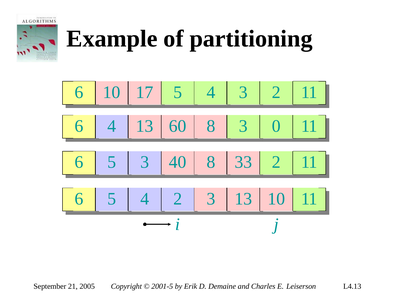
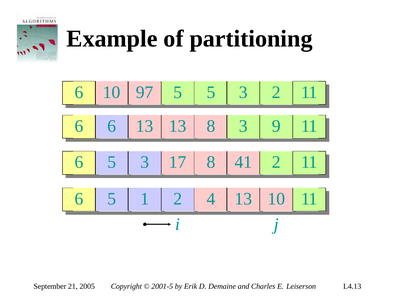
17: 17 -> 97 (145, 92)
4: 4 -> 5 (211, 92)
6 4: 4 -> 6 (112, 126)
13 60: 60 -> 13 (178, 126)
0: 0 -> 9 (276, 126)
40: 40 -> 17 (178, 162)
33: 33 -> 41 (243, 162)
6 5 4: 4 -> 1 (145, 199)
2 3: 3 -> 4 (211, 199)
